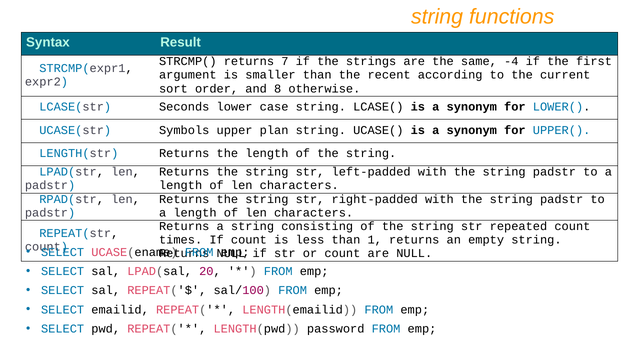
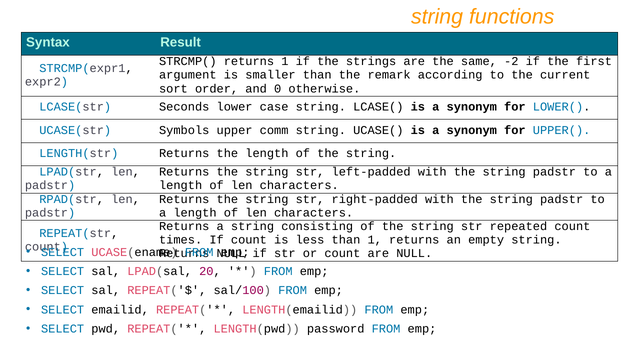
returns 7: 7 -> 1 (285, 61)
-4: -4 -> -2 (511, 61)
recent: recent -> remark (389, 75)
8: 8 -> 0 (278, 88)
plan: plan -> comm (274, 130)
